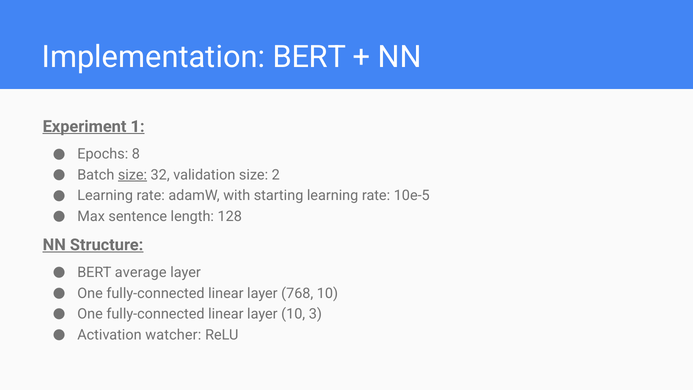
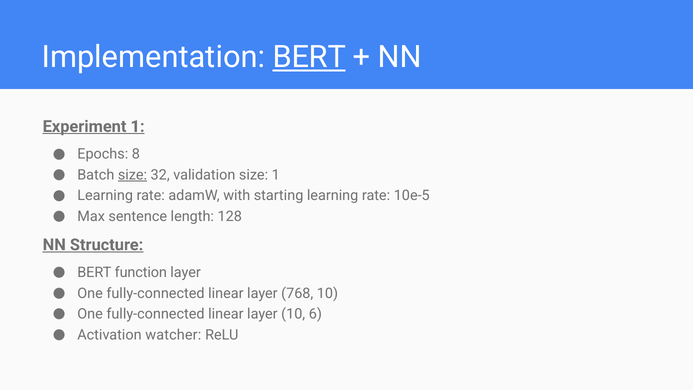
BERT underline: none -> present (309, 57)
size 2: 2 -> 1 (276, 175)
average: average -> function (141, 272)
3: 3 -> 6 (315, 314)
